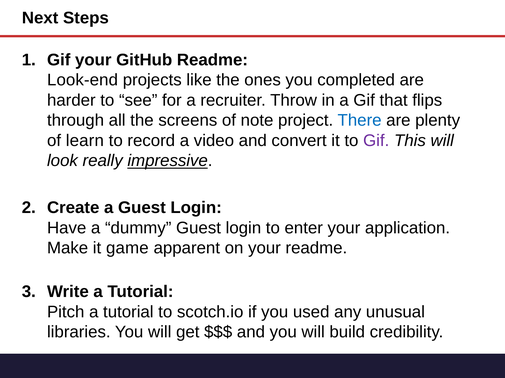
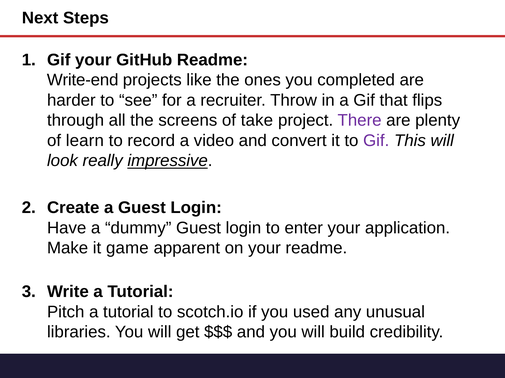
Look-end: Look-end -> Write-end (83, 80)
note: note -> take (257, 121)
There colour: blue -> purple (360, 121)
